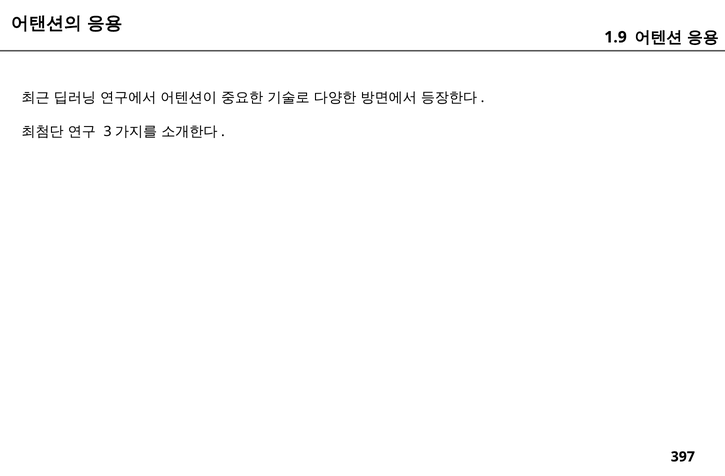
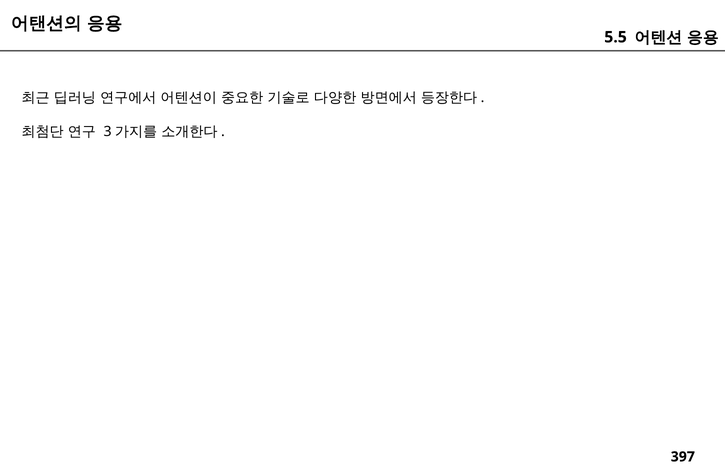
1.9: 1.9 -> 5.5 (616, 37)
